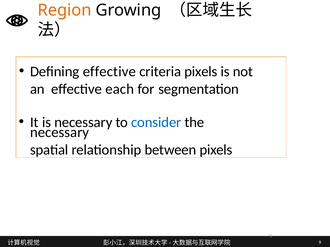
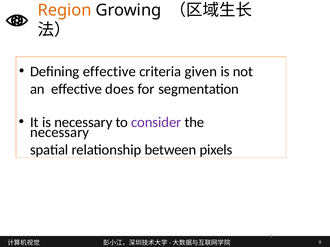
criteria pixels: pixels -> given (201, 72)
each: each -> does (120, 89)
consider colour: blue -> purple (156, 122)
